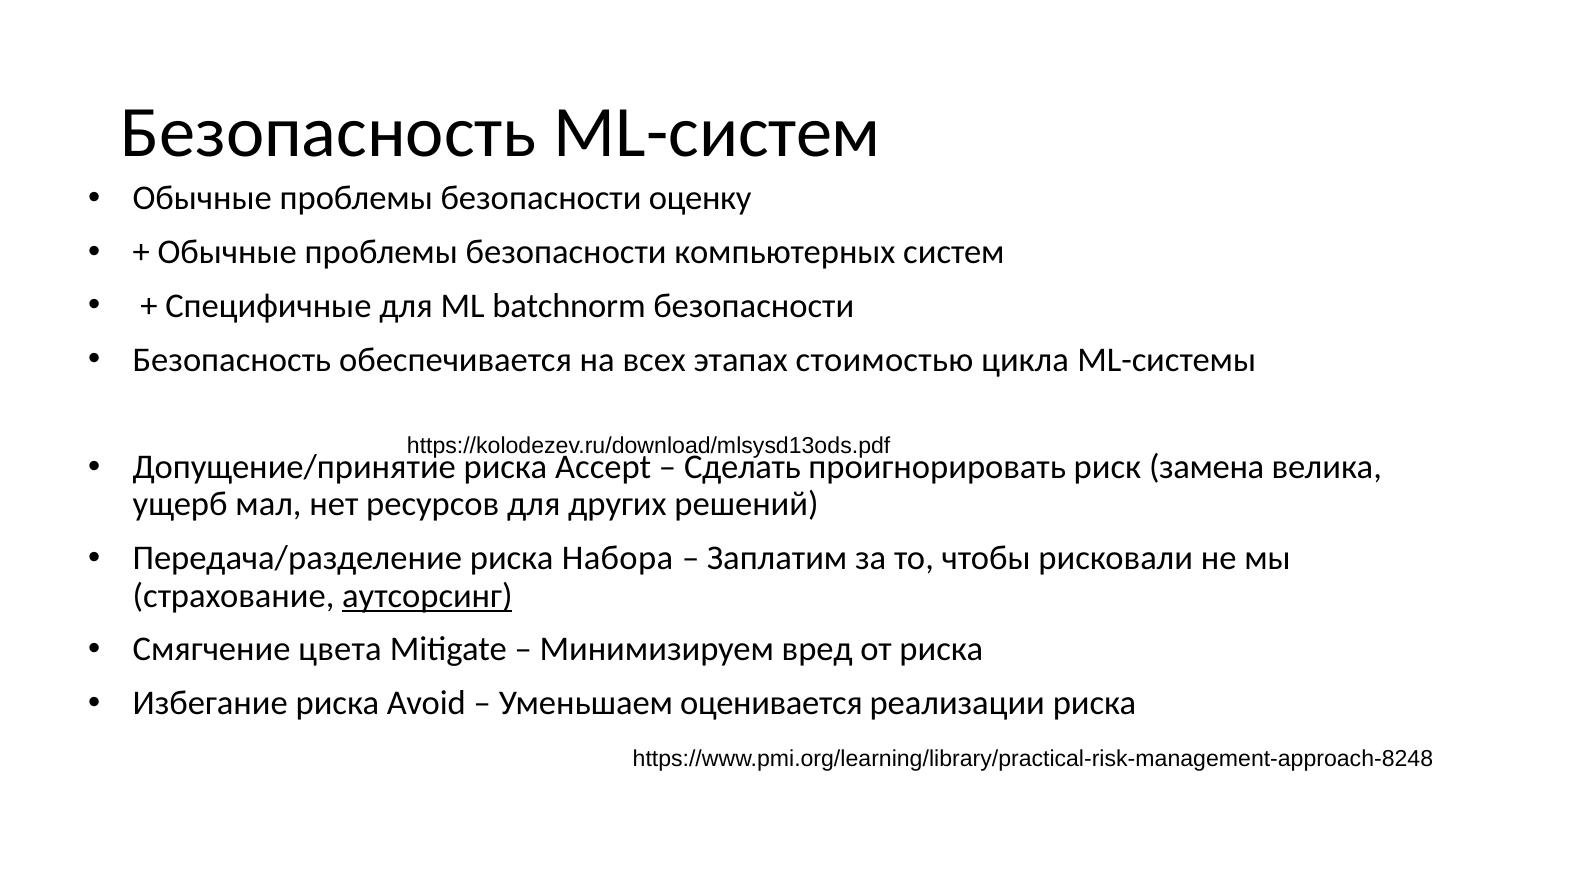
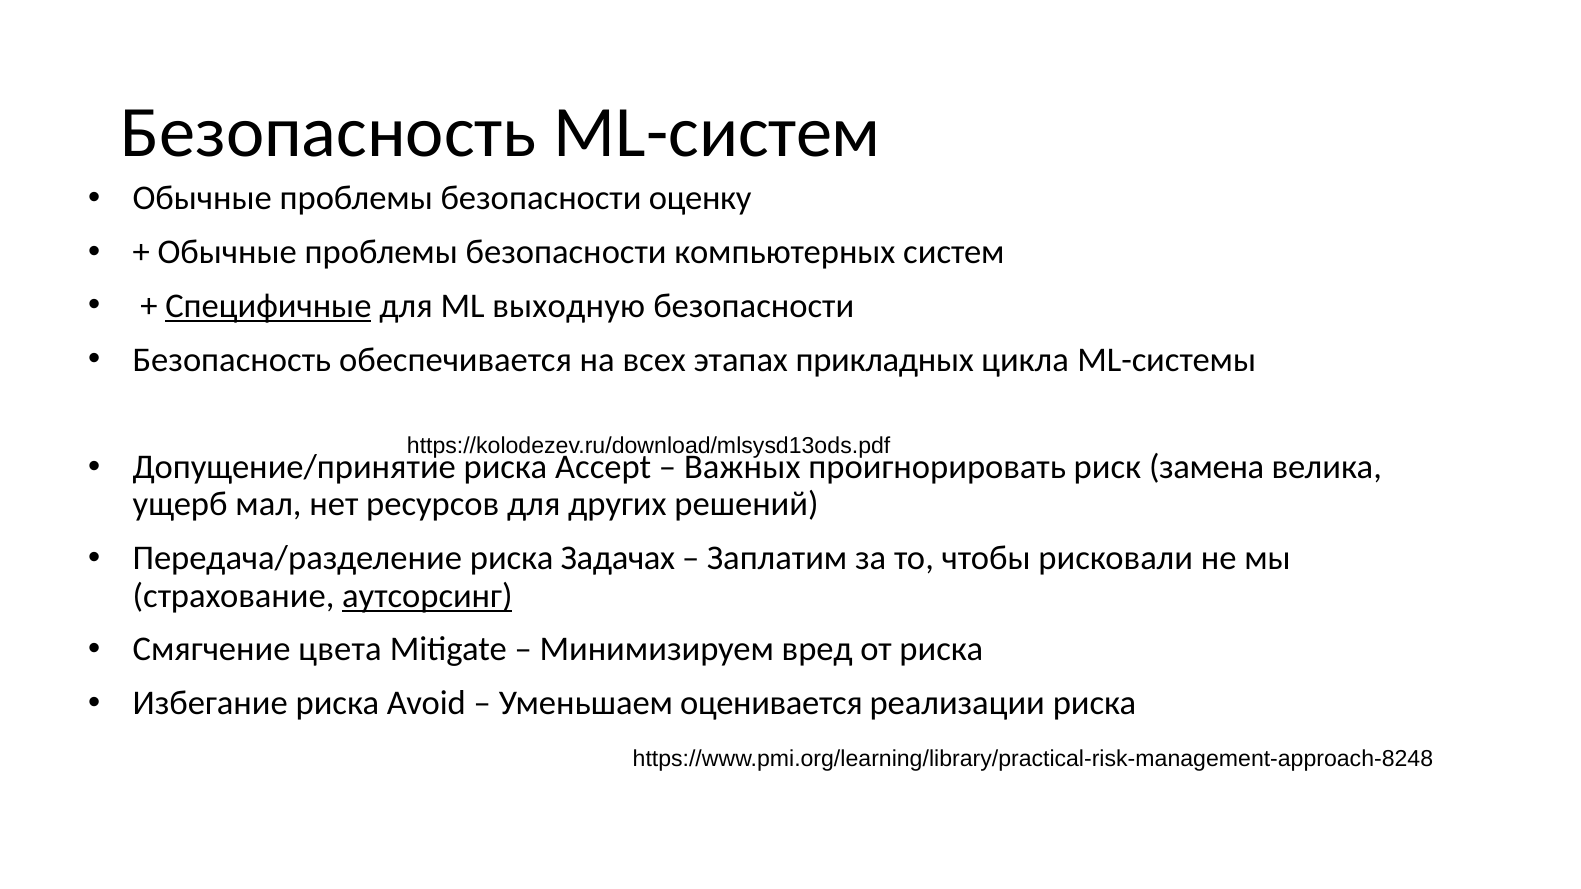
Специфичные underline: none -> present (268, 306)
batchnorm: batchnorm -> выходную (569, 306)
стоимостью: стоимостью -> прикладных (885, 360)
Сделать: Сделать -> Важных (742, 467)
Набора: Набора -> Задачах (618, 559)
